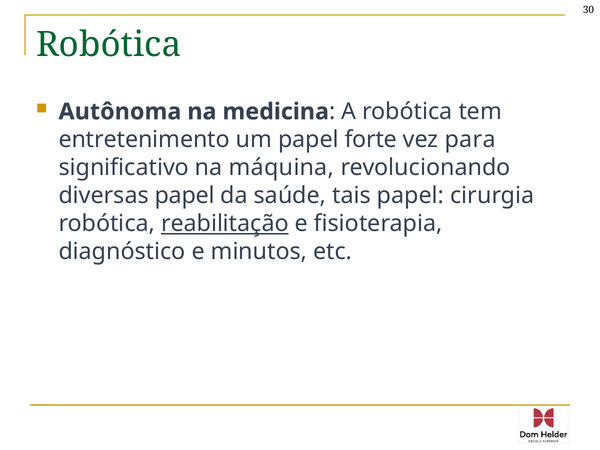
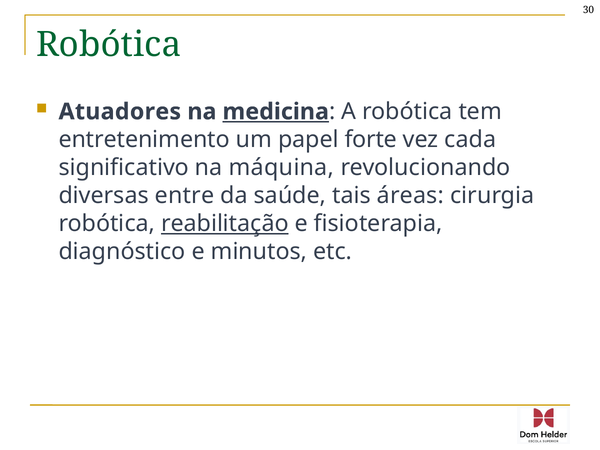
Autônoma: Autônoma -> Atuadores (120, 112)
medicina underline: none -> present (276, 112)
para: para -> cada (470, 140)
diversas papel: papel -> entre (185, 196)
tais papel: papel -> áreas (410, 196)
